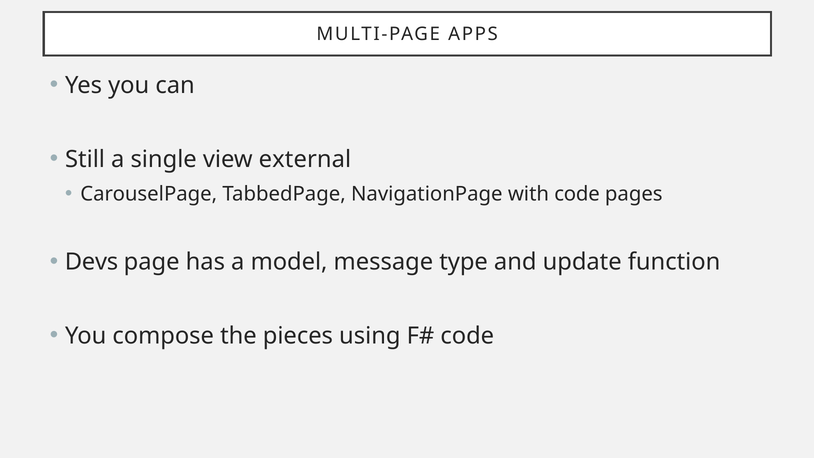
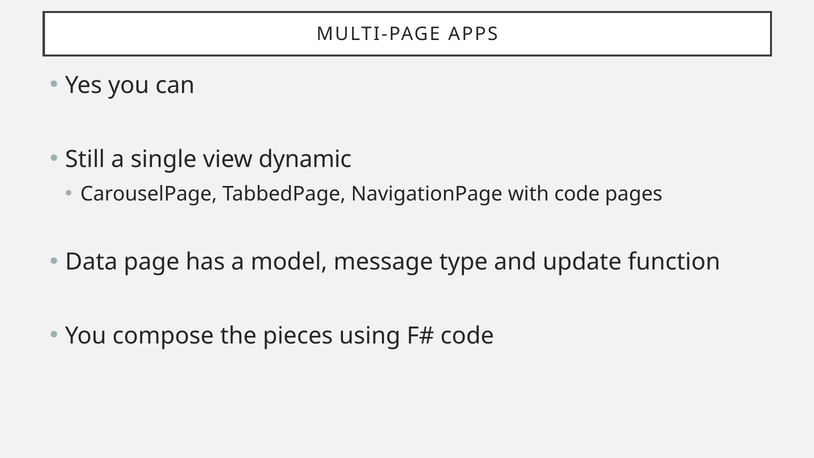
external: external -> dynamic (305, 159)
Devs: Devs -> Data (91, 262)
